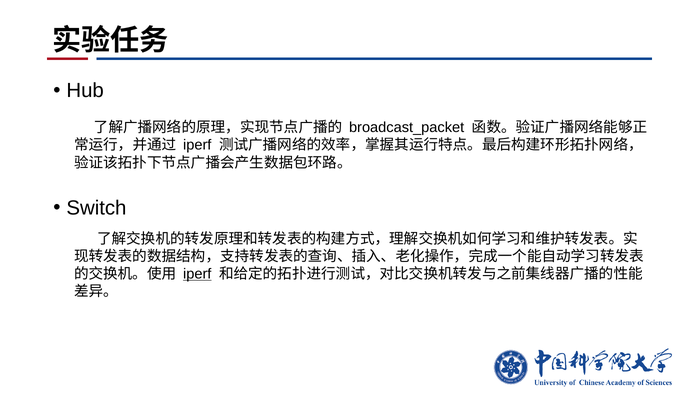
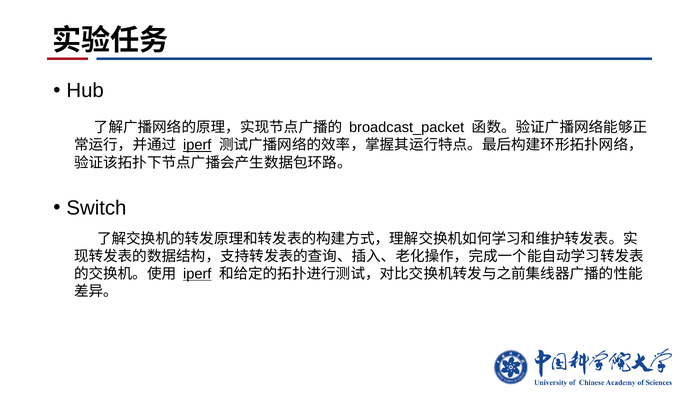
iperf underline: none -> present (197, 145)
